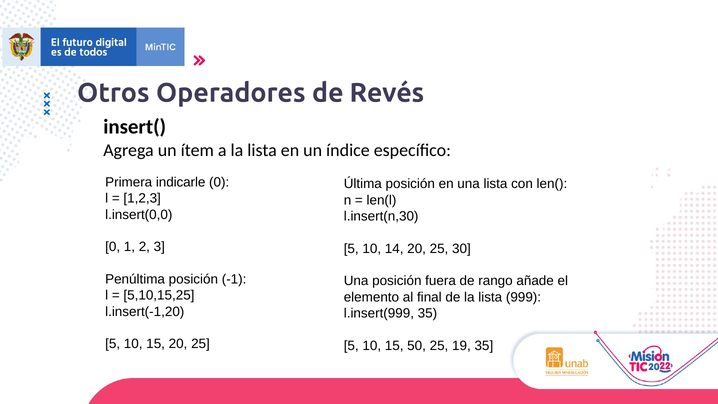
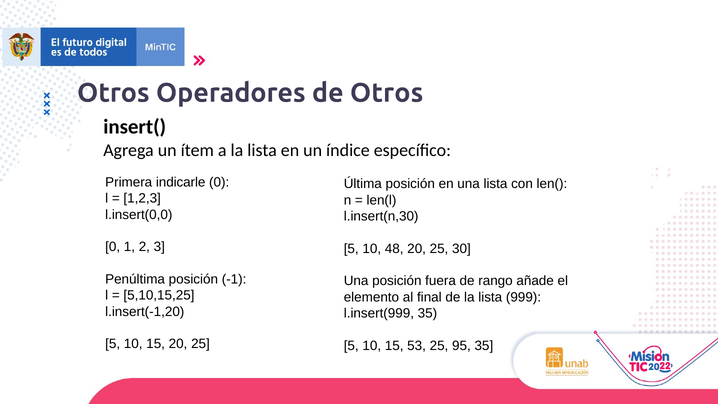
de Revés: Revés -> Otros (387, 93)
14: 14 -> 48 (394, 249)
50: 50 -> 53 (417, 346)
19: 19 -> 95 (461, 346)
